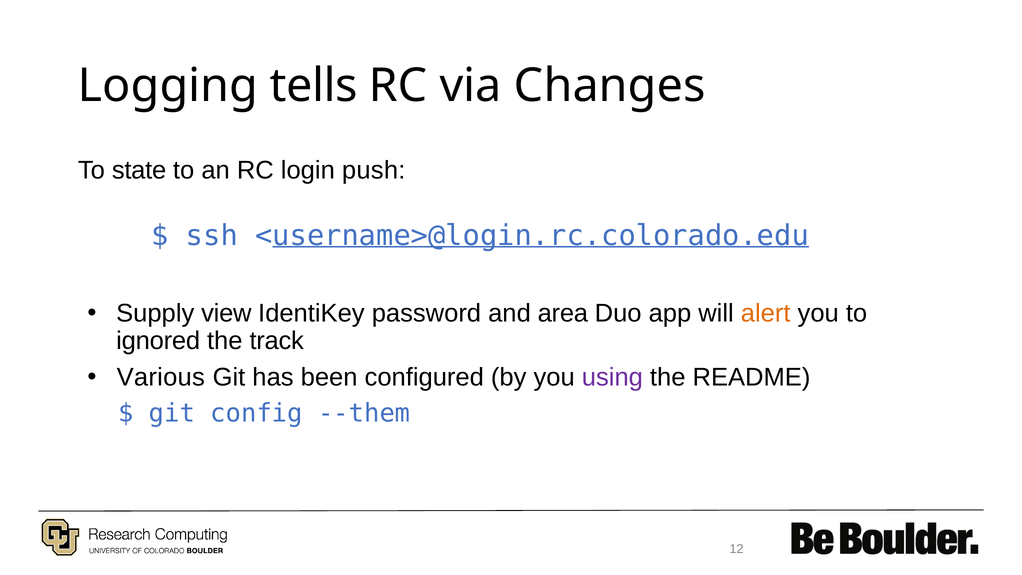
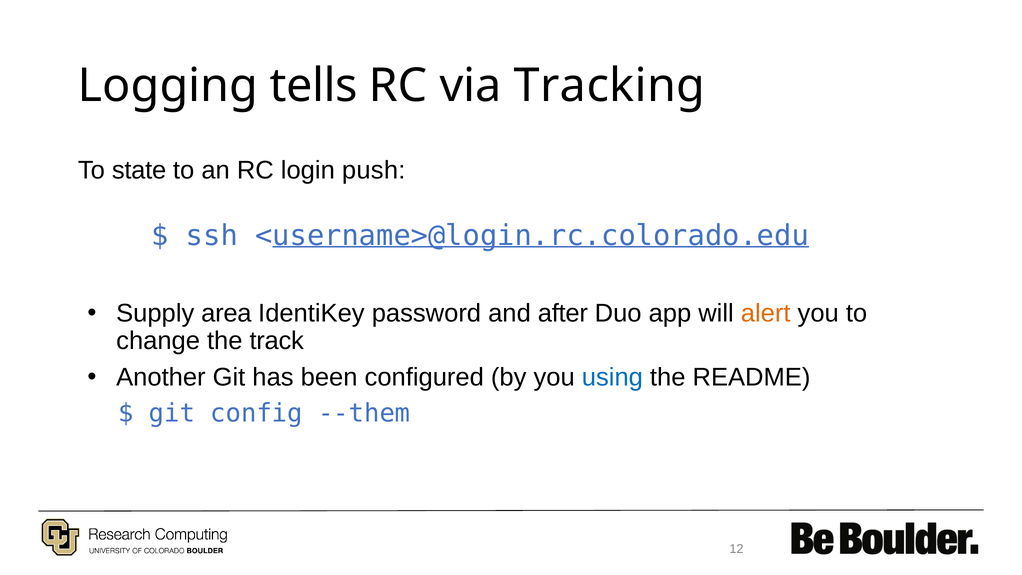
Changes: Changes -> Tracking (610, 86)
view: view -> area (226, 313)
area: area -> after (563, 313)
ignored: ignored -> change (158, 341)
Various: Various -> Another (161, 377)
using colour: purple -> blue (612, 377)
